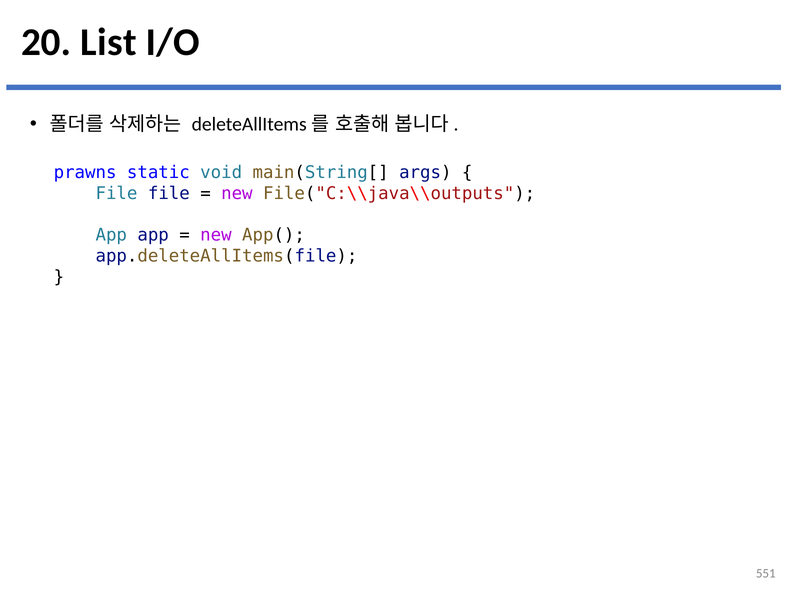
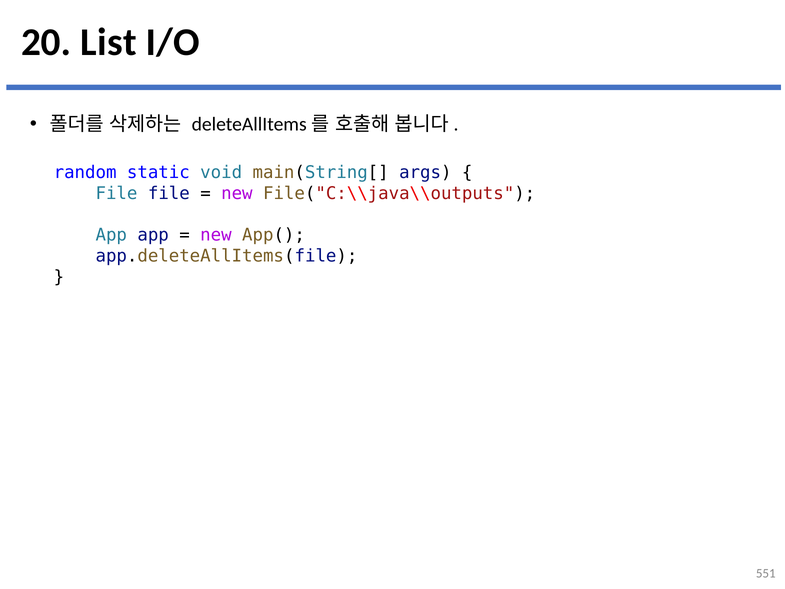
prawns: prawns -> random (85, 172)
